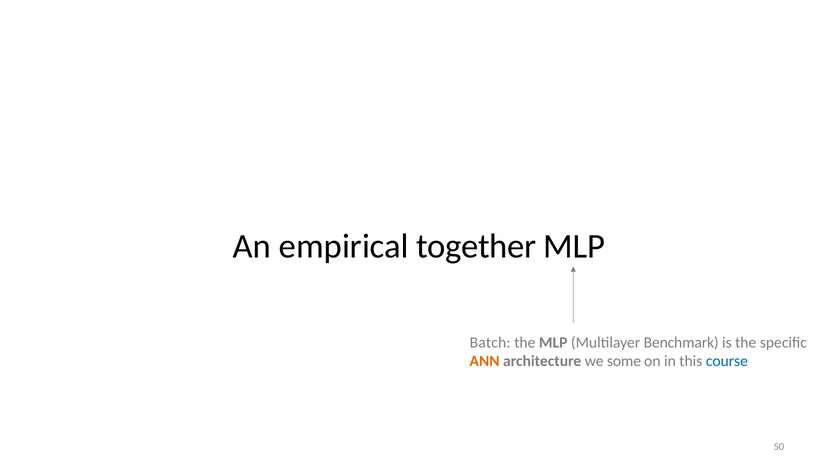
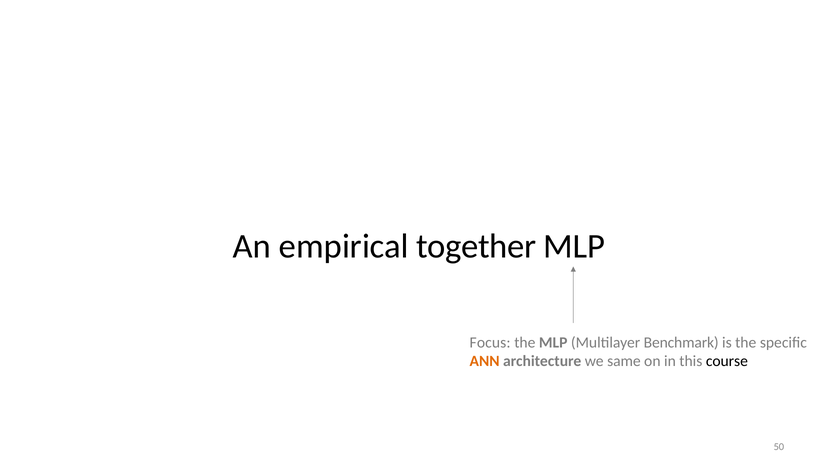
Batch: Batch -> Focus (490, 342)
some: some -> same (624, 361)
course colour: blue -> black (727, 361)
